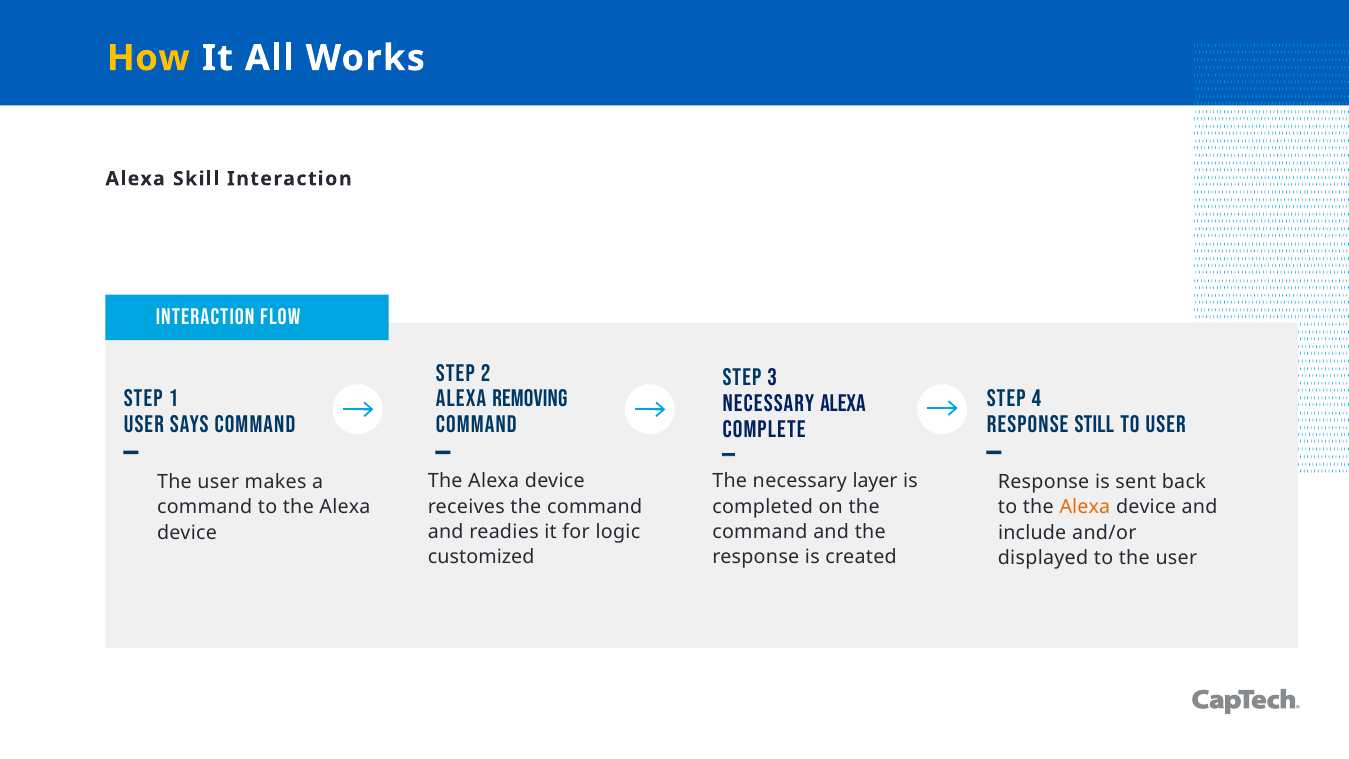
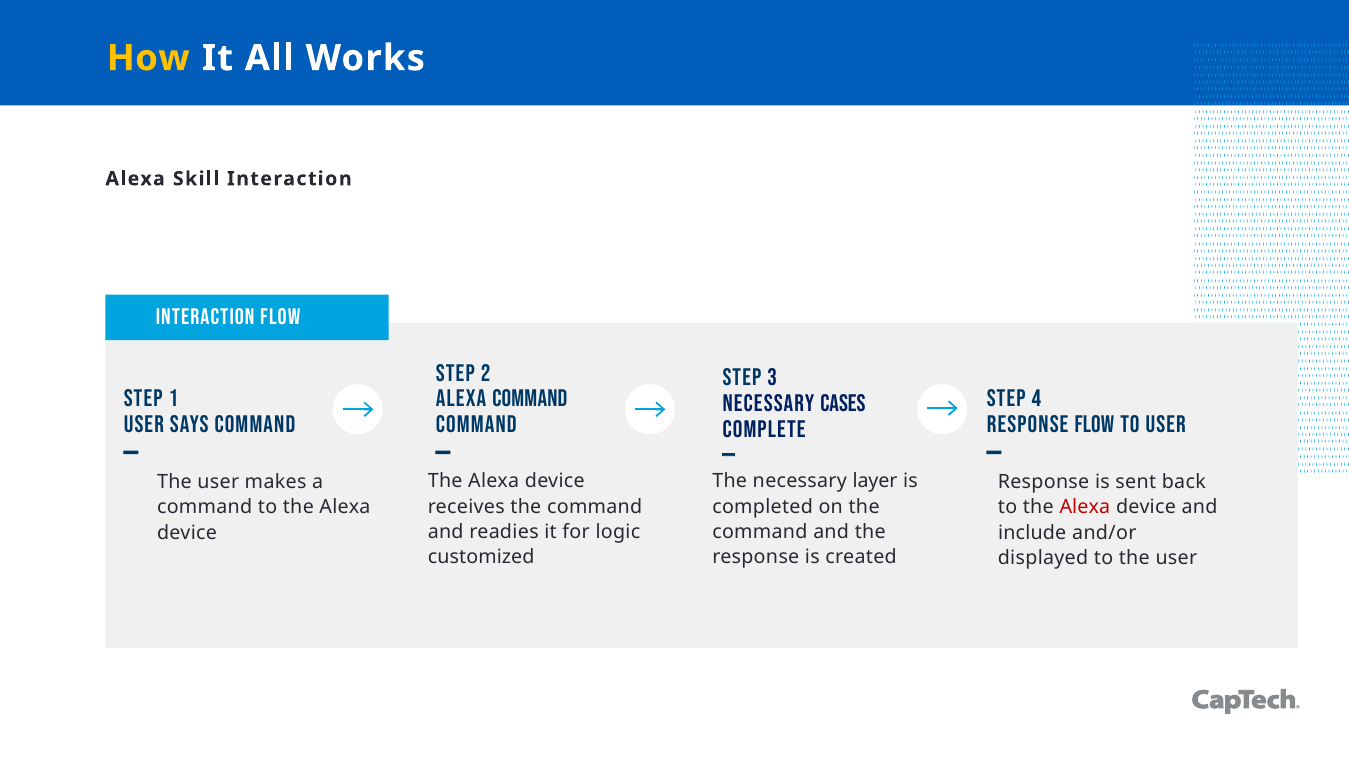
Alexa Removing: Removing -> Command (530, 399)
Necessary Alexa: Alexa -> Cases (843, 403)
Response Still: Still -> Flow (1094, 425)
Alexa colour: orange -> red (1085, 507)
